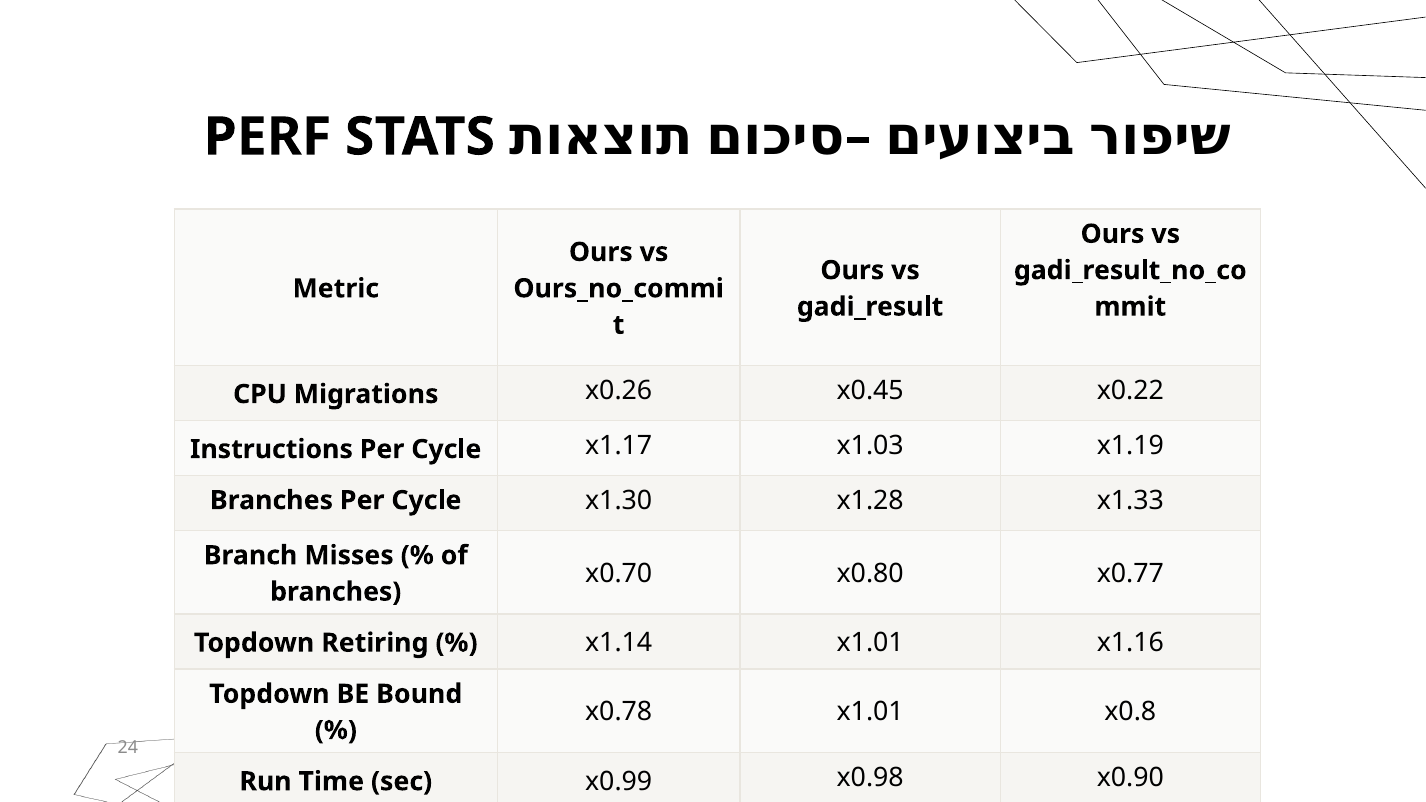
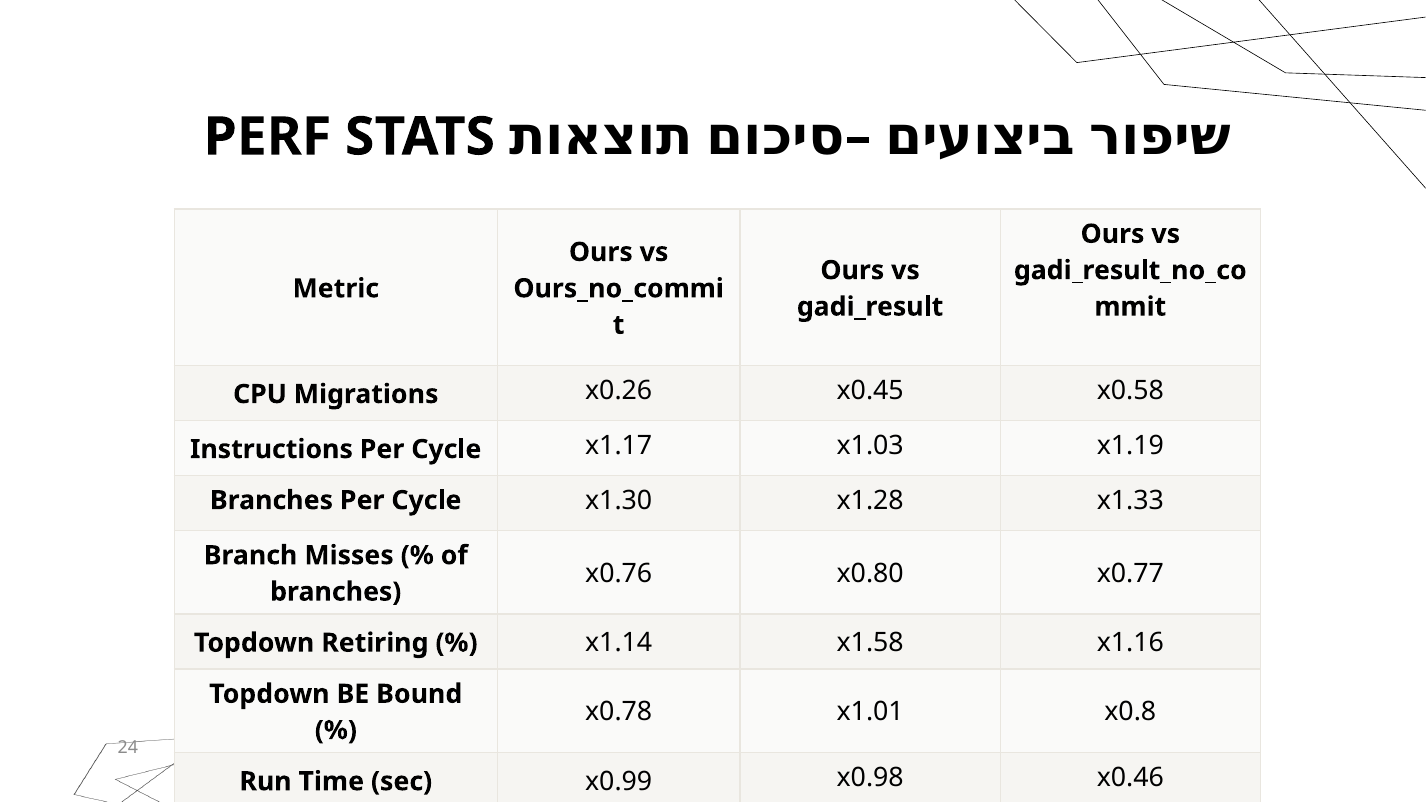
x0.22: x0.22 -> x0.58 (1130, 390)
x0.70: x0.70 -> x0.76 (619, 574)
x1.14 x1.01: x1.01 -> x1.58 (870, 643)
x0.90: x0.90 -> x0.46 (1130, 778)
